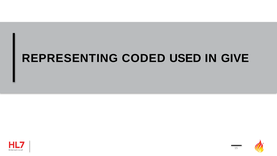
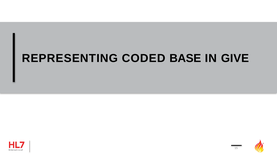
USED: USED -> BASE (185, 58)
